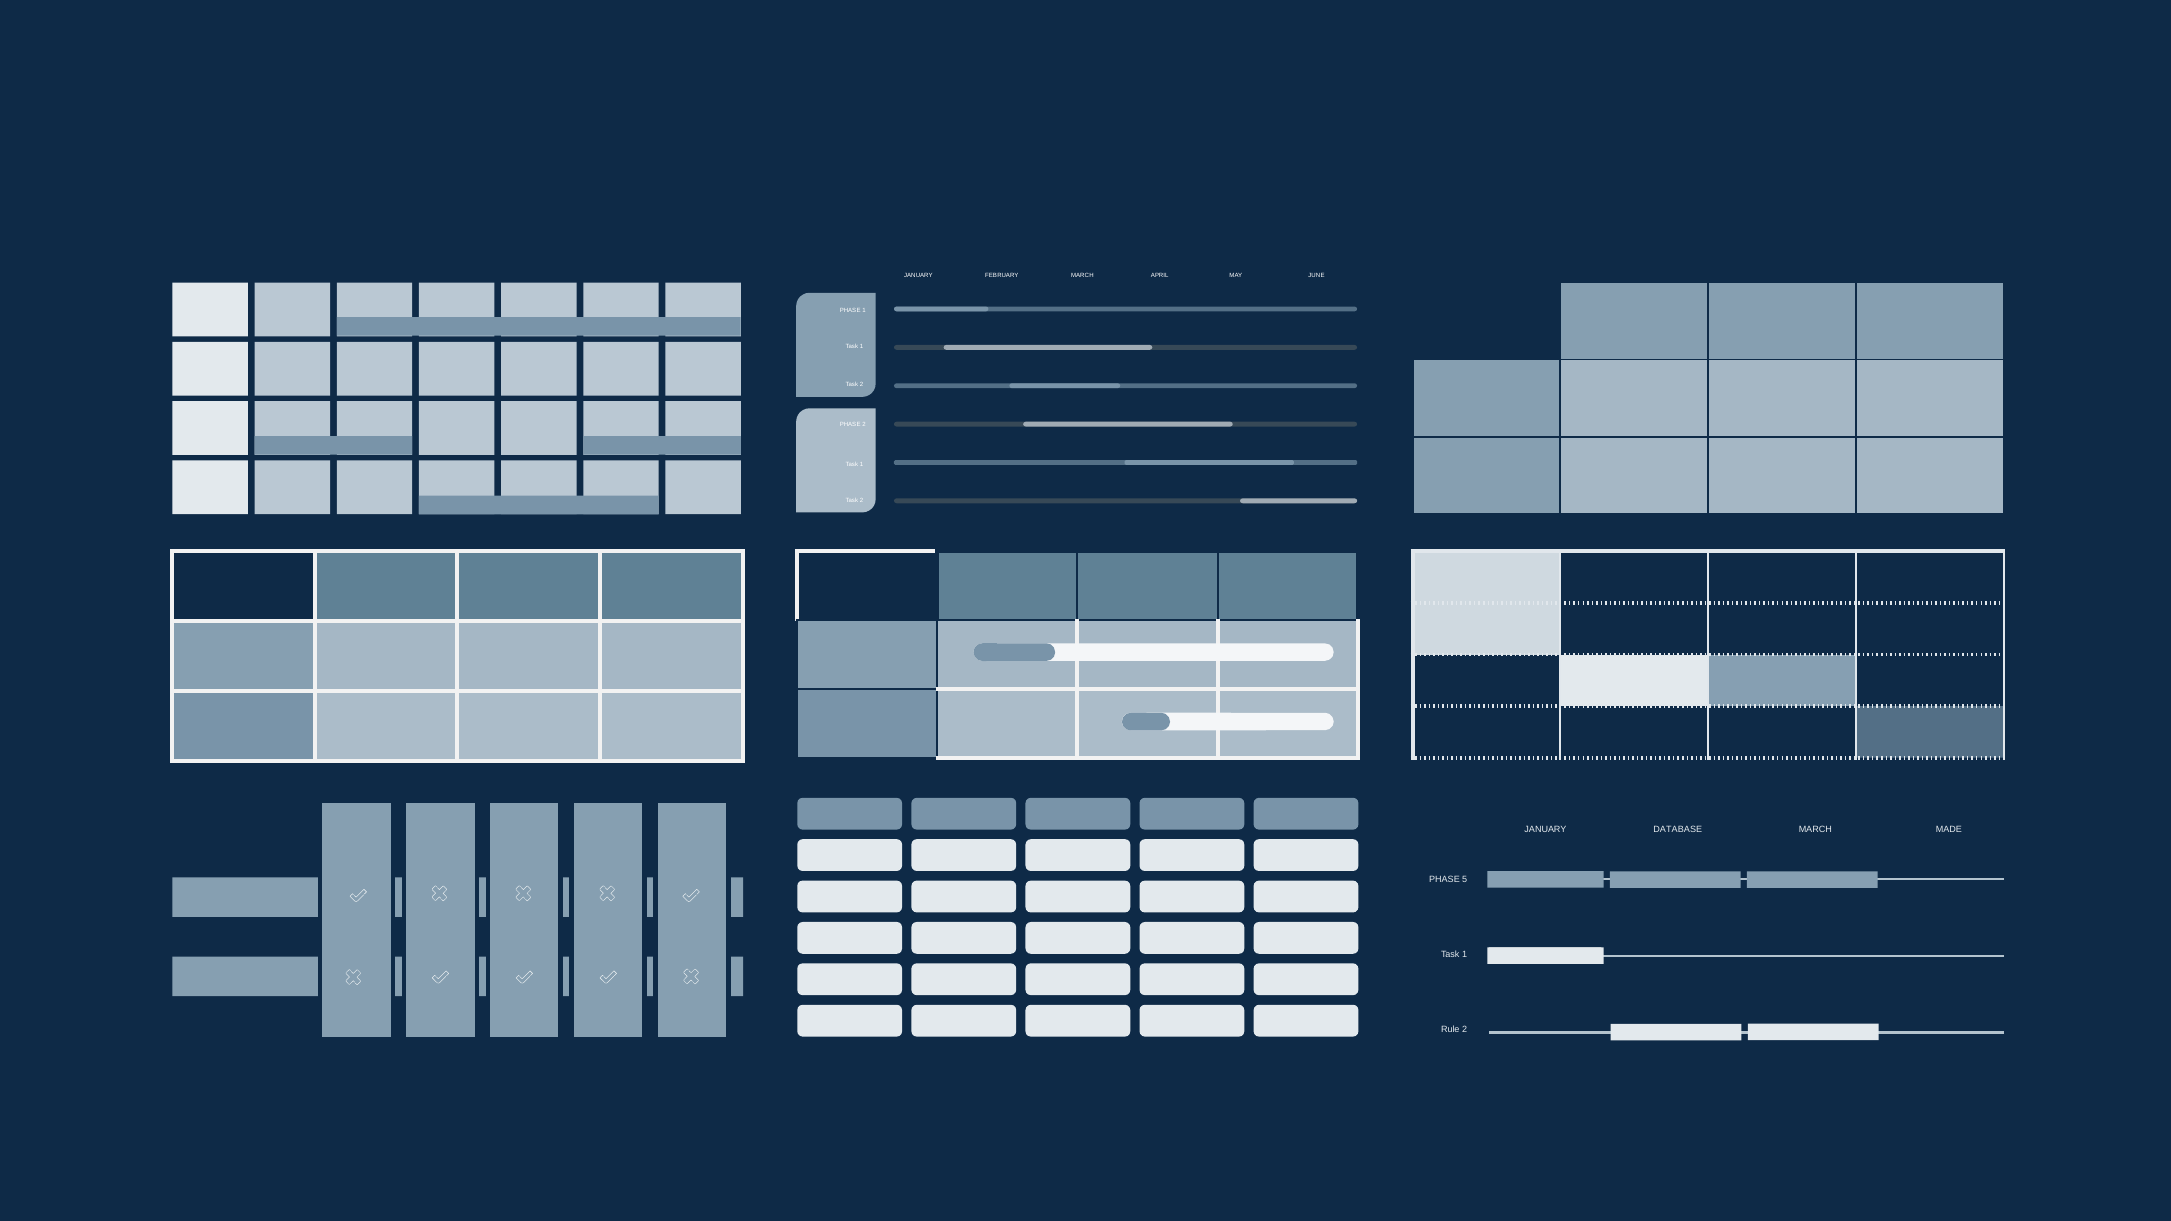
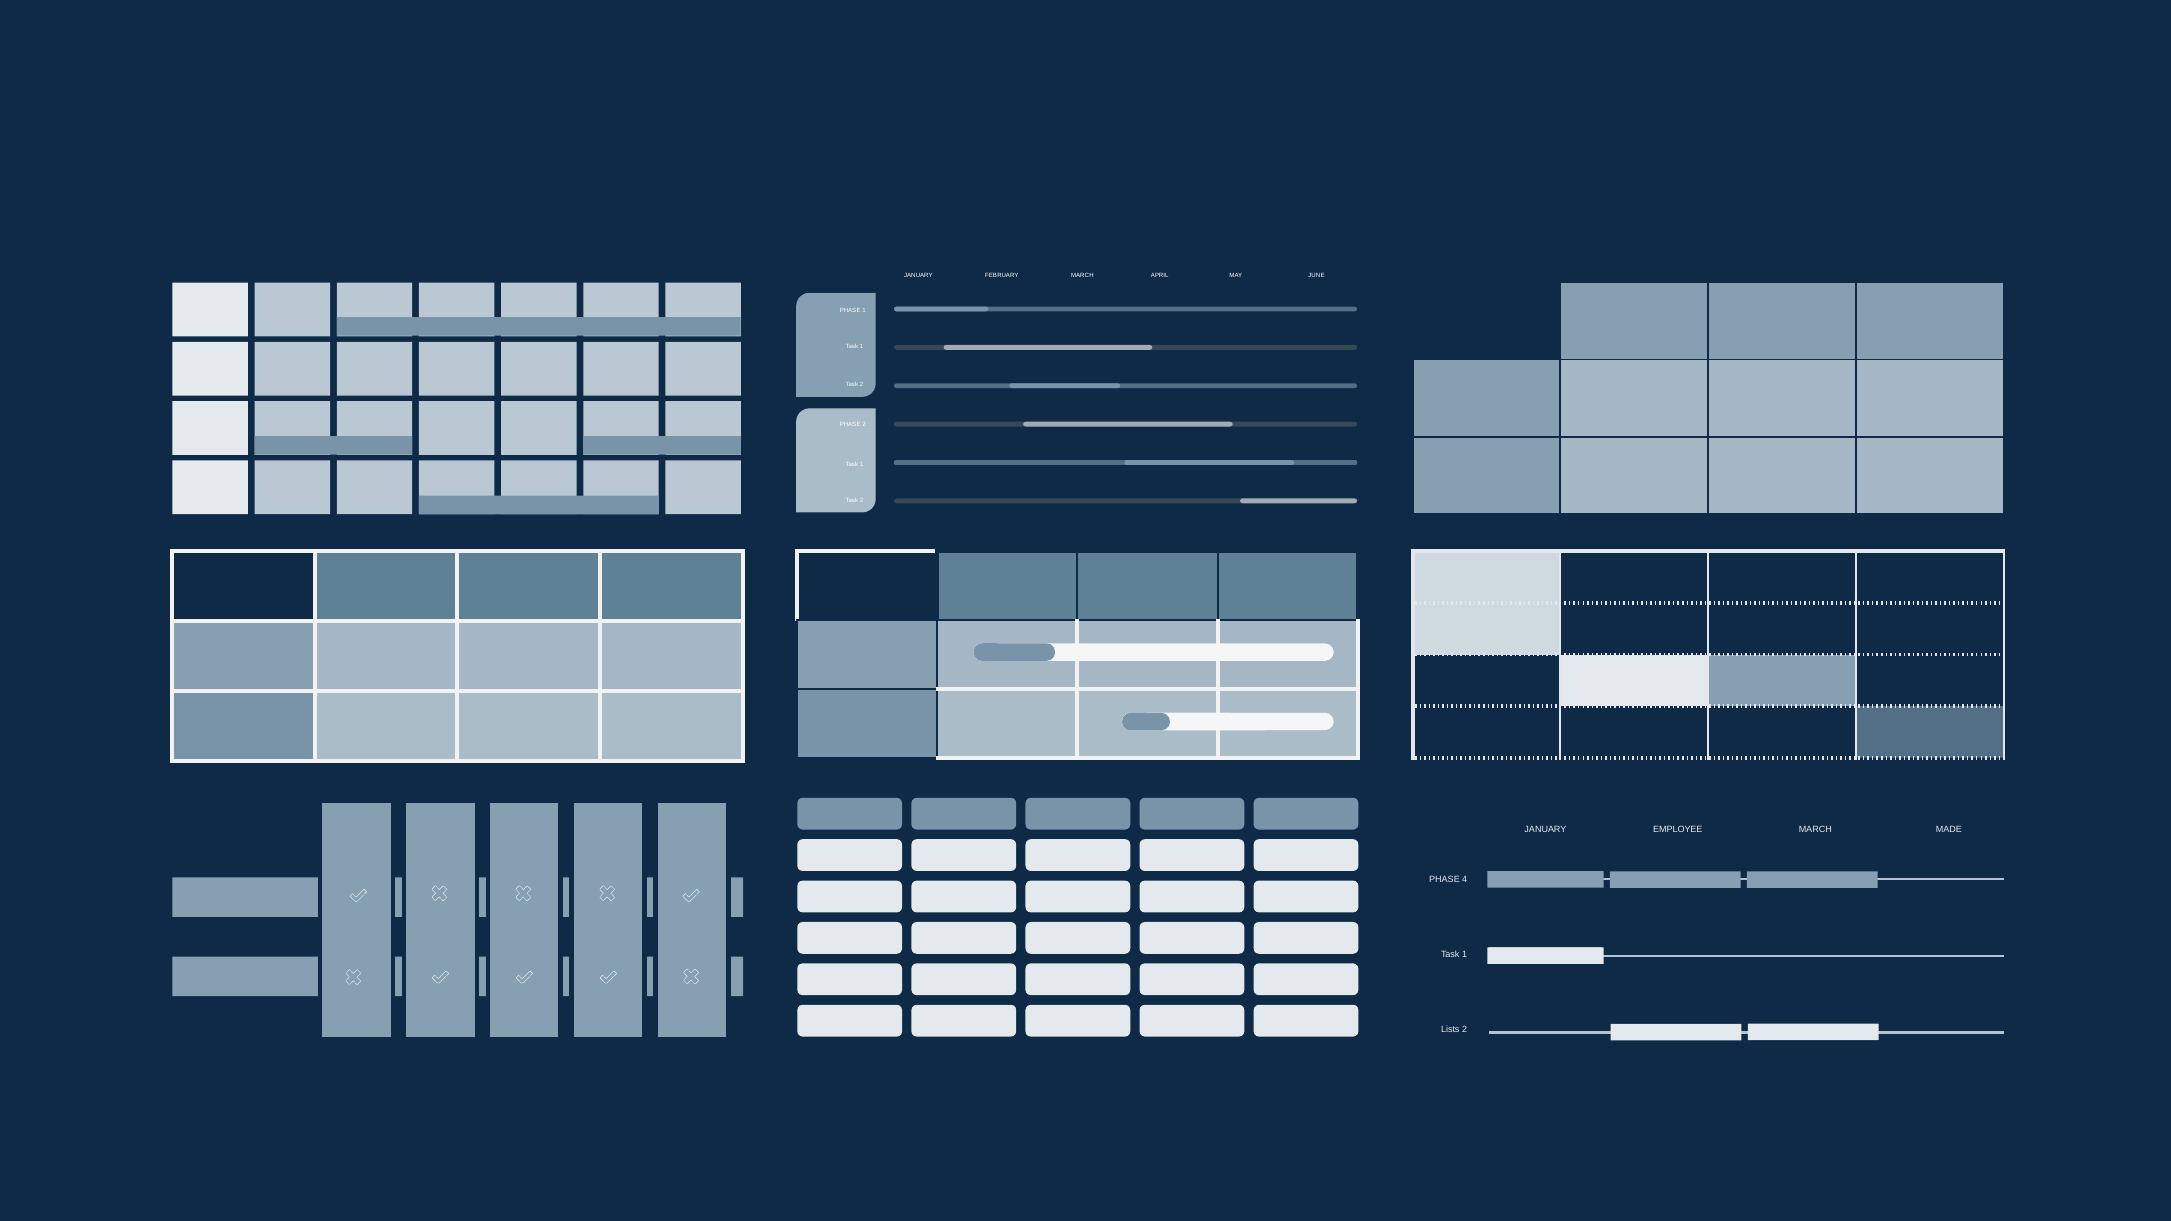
DATABASE: DATABASE -> EMPLOYEE (1678, 830)
5: 5 -> 4 (1465, 880)
Rule: Rule -> Lists (1450, 1030)
